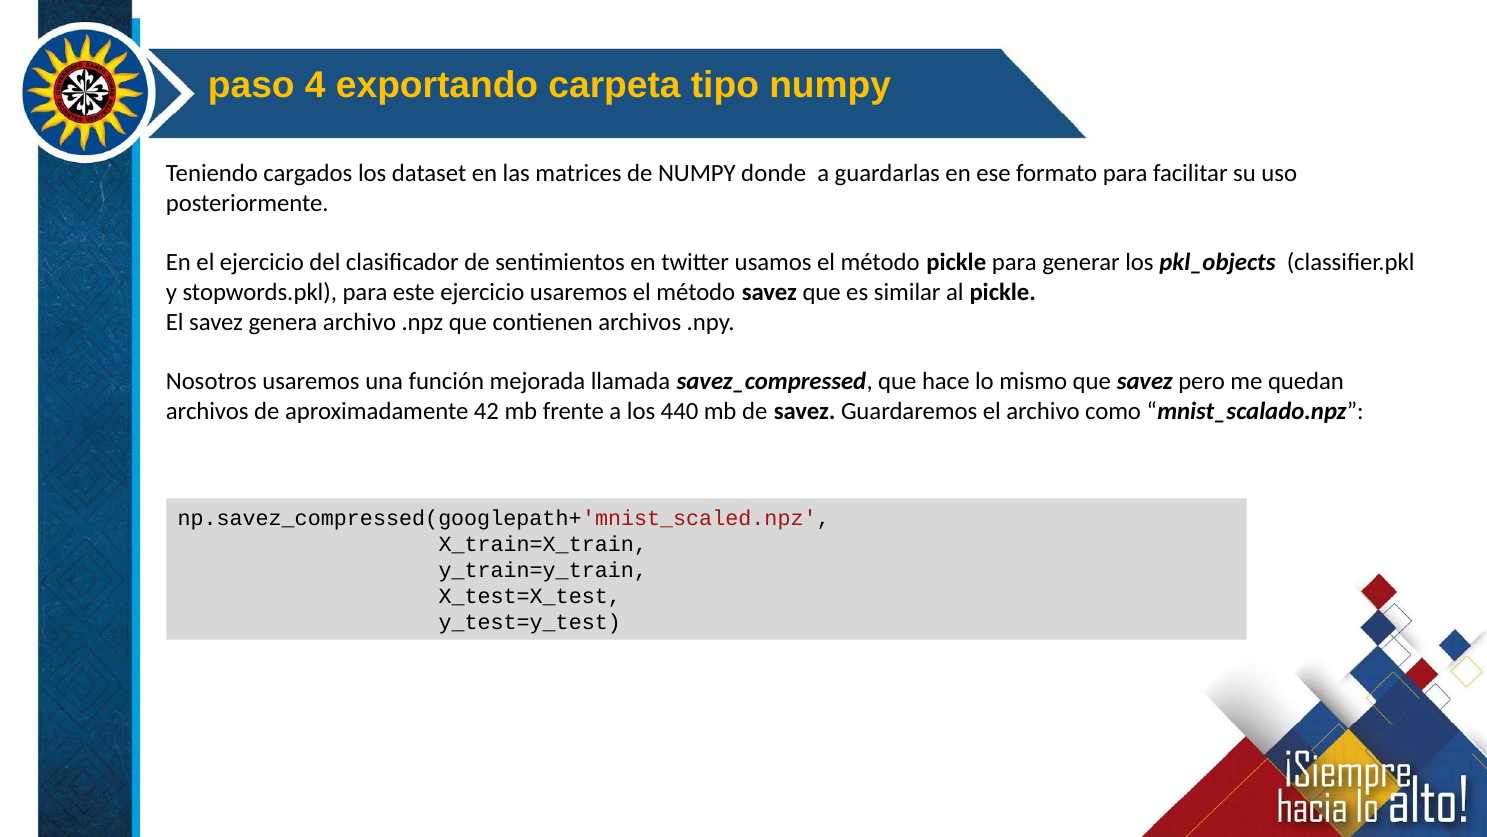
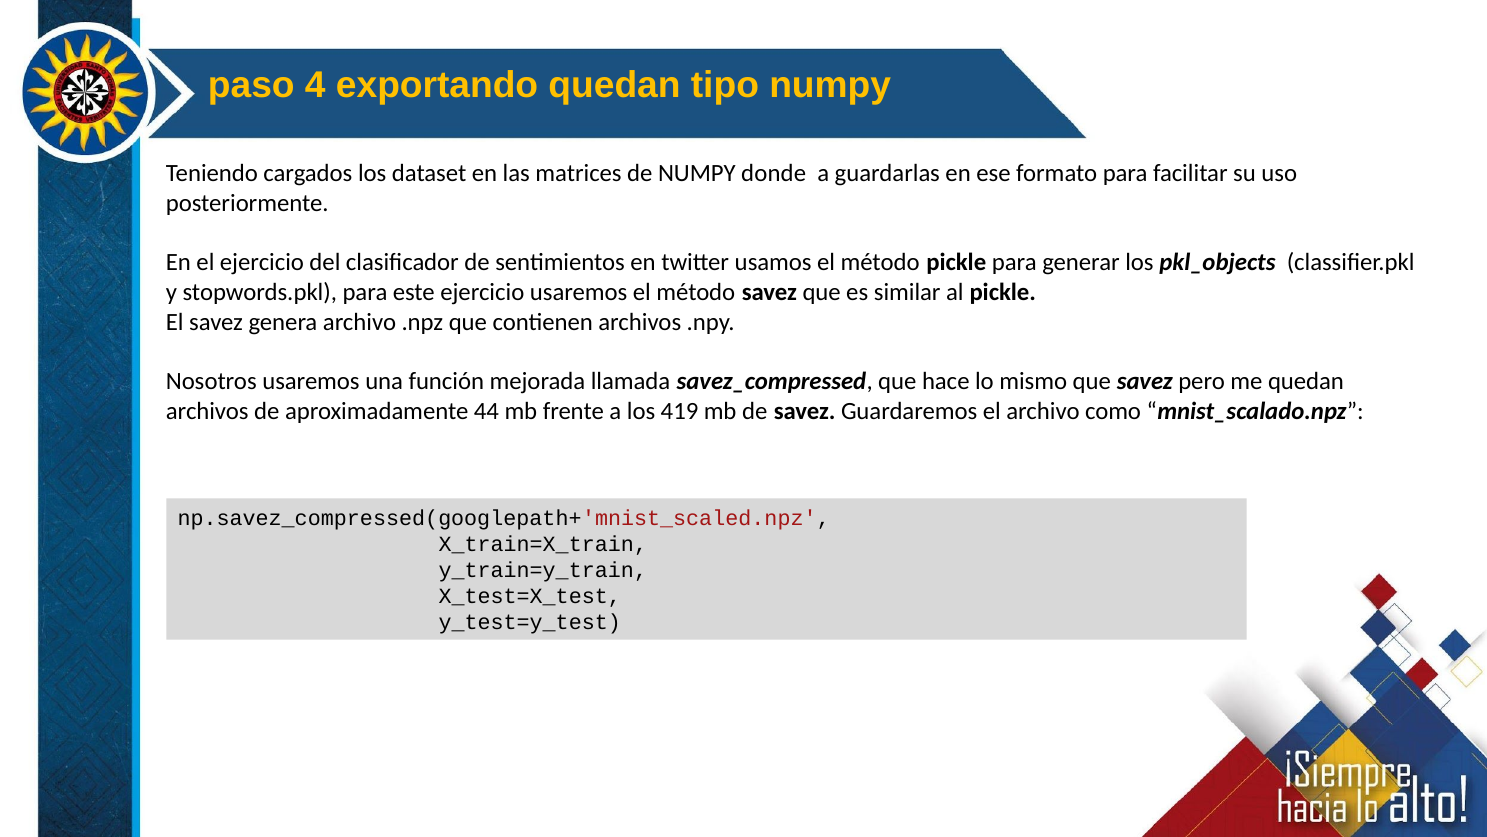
exportando carpeta: carpeta -> quedan (615, 85)
42: 42 -> 44 (486, 411)
440: 440 -> 419 (680, 411)
